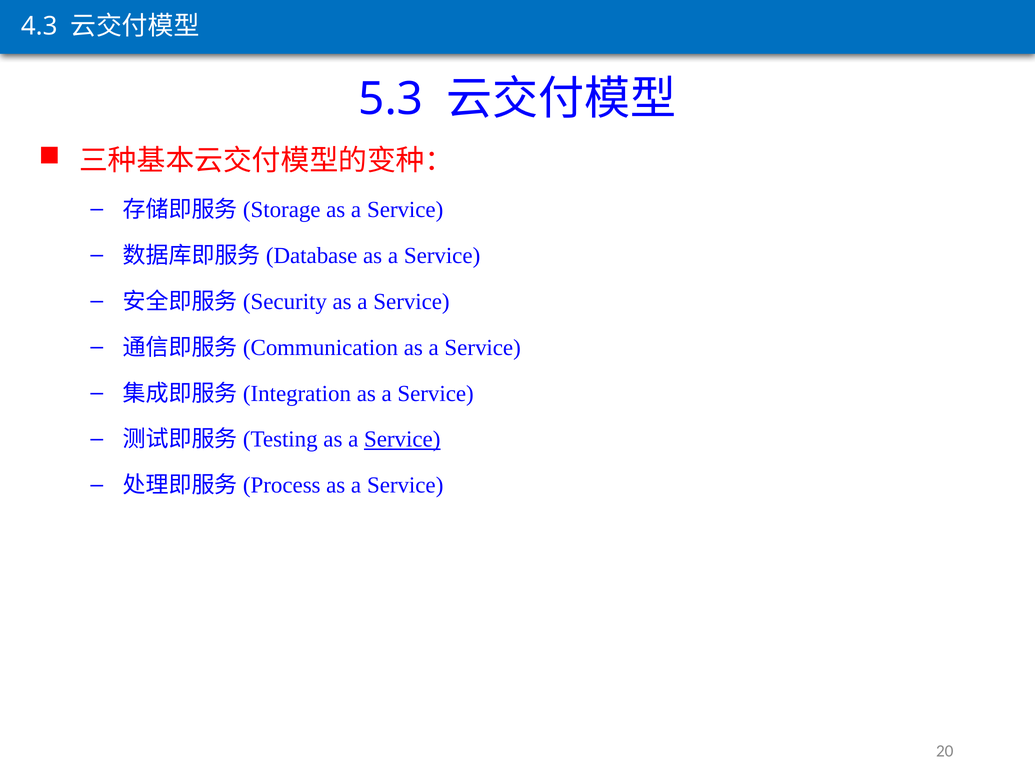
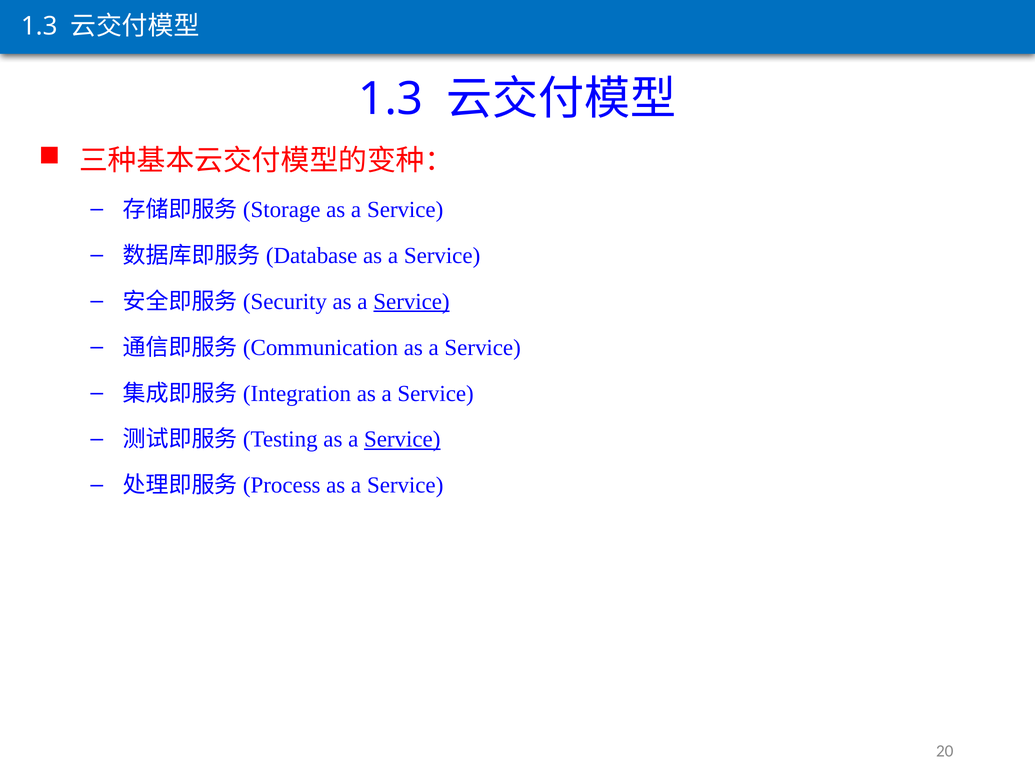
4.3: 4.3 -> 1.3 (39, 26)
5.3: 5.3 -> 1.3 (391, 99)
Service underline: none -> present (411, 302)
